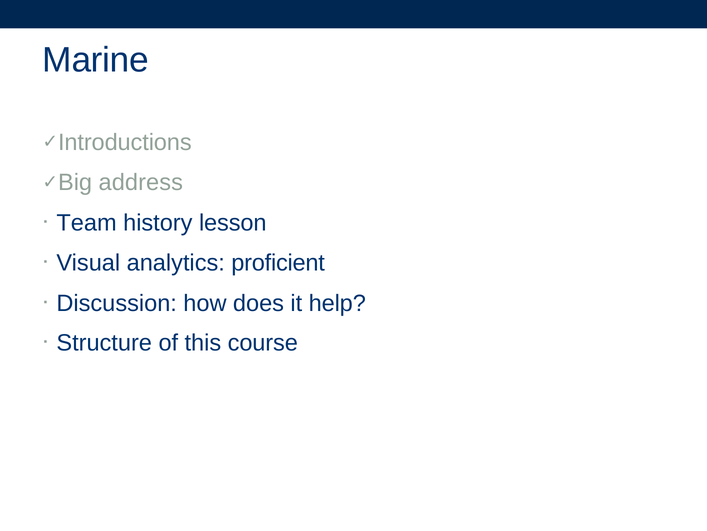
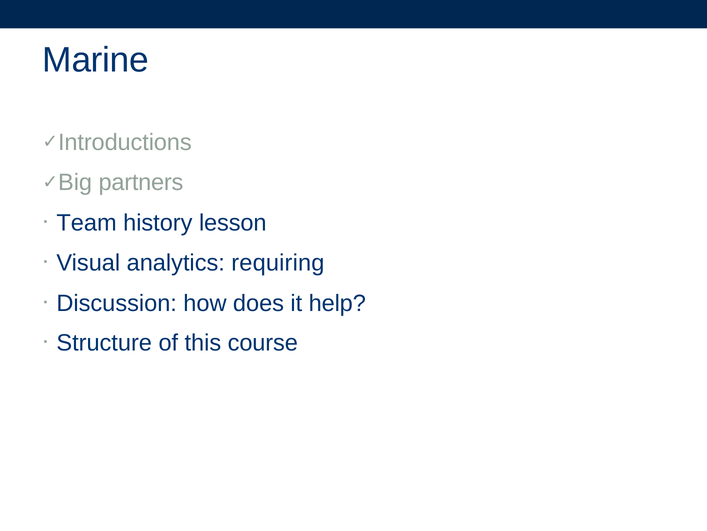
address: address -> partners (141, 182)
proficient: proficient -> requiring (278, 263)
